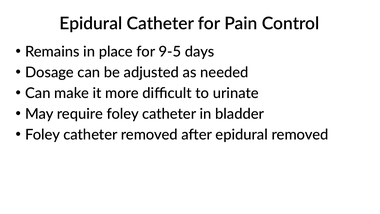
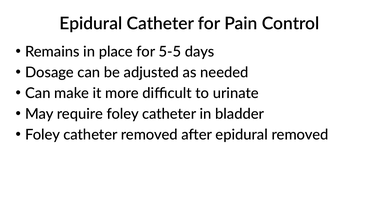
9-5: 9-5 -> 5-5 (170, 52)
